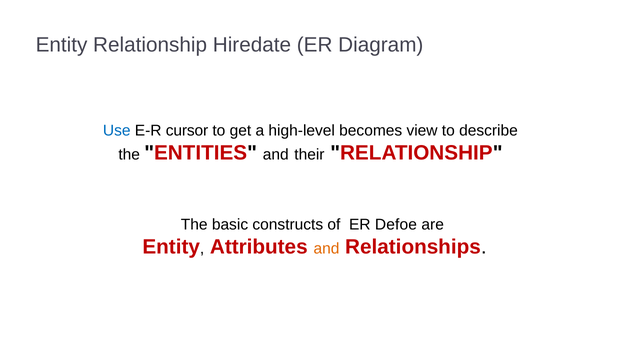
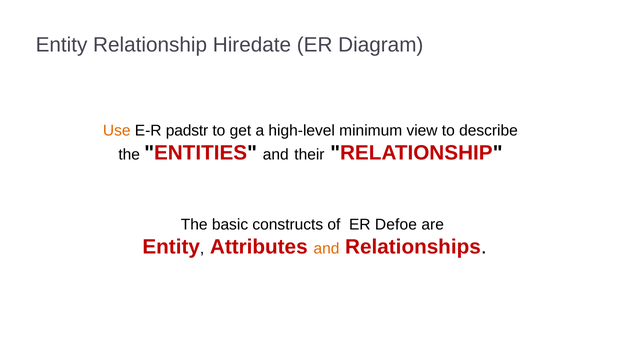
Use colour: blue -> orange (117, 130)
cursor: cursor -> padstr (187, 130)
becomes: becomes -> minimum (371, 130)
